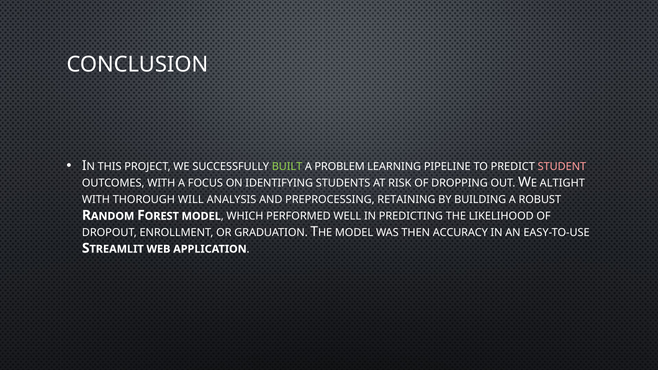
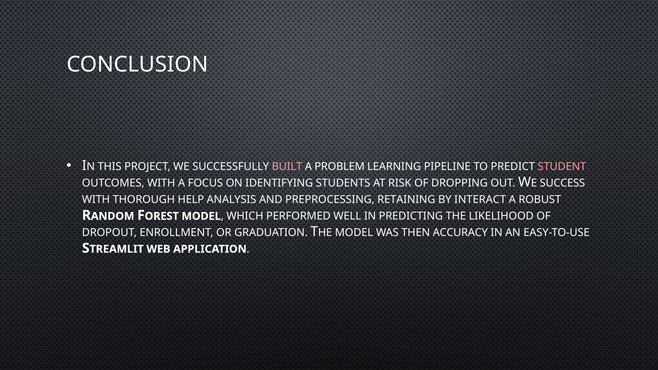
BUILT colour: light green -> pink (287, 167)
ALTIGHT: ALTIGHT -> SUCCESS (562, 183)
WILL: WILL -> HELP (191, 200)
BUILDING: BUILDING -> INTERACT (480, 200)
